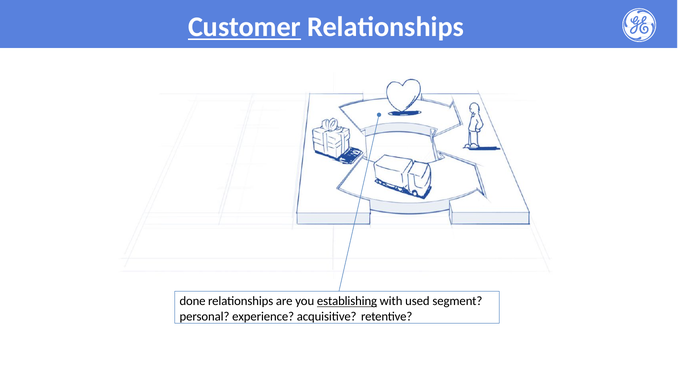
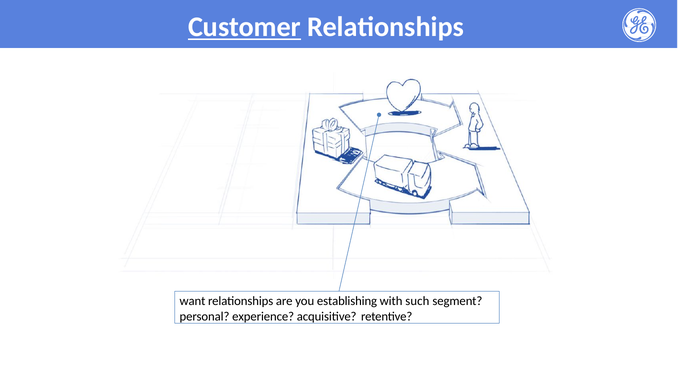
done: done -> want (193, 301)
establishing underline: present -> none (347, 301)
used: used -> such (417, 301)
